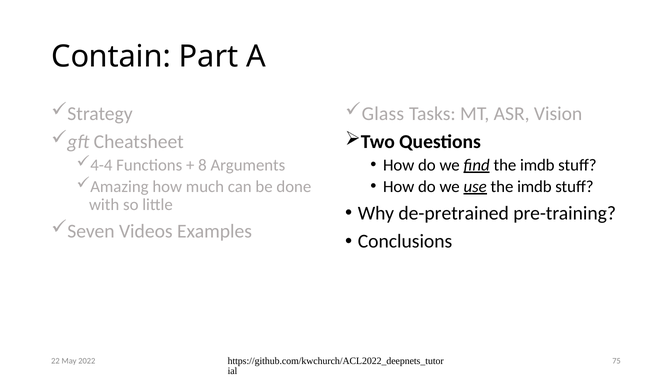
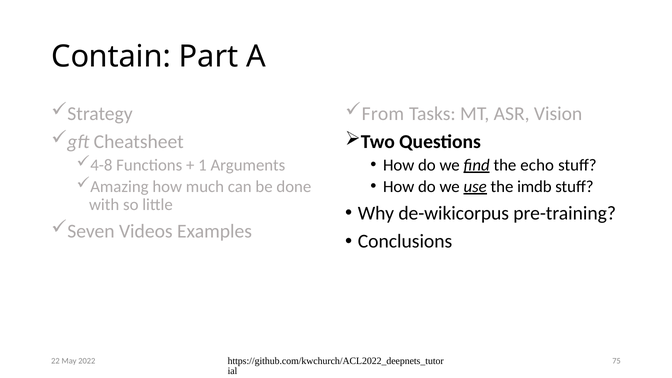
Glass: Glass -> From (383, 114)
4-4: 4-4 -> 4-8 (101, 165)
8: 8 -> 1 (202, 165)
find the imdb: imdb -> echo (537, 165)
de-pretrained: de-pretrained -> de-wikicorpus (454, 213)
